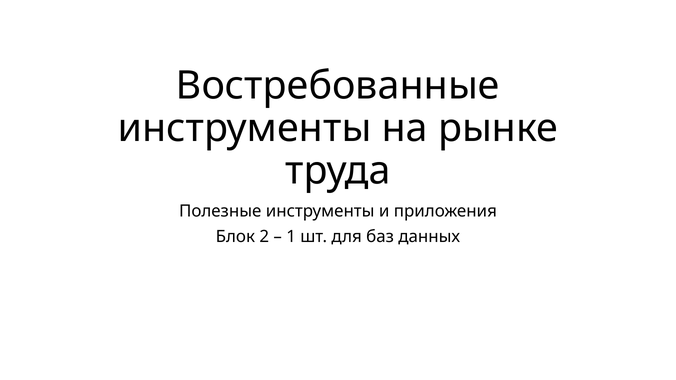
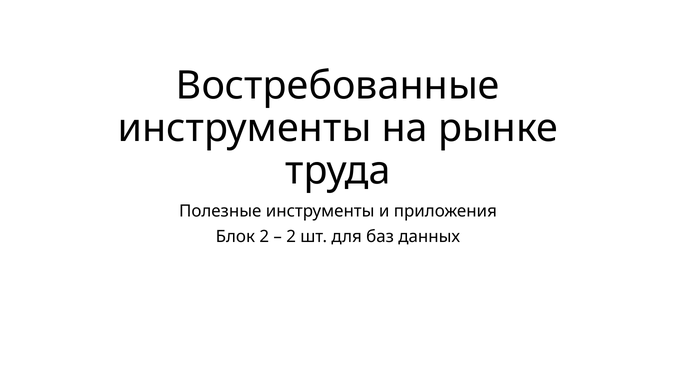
1: 1 -> 2 (291, 237)
